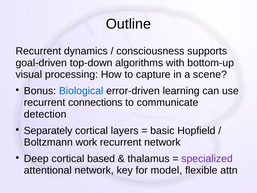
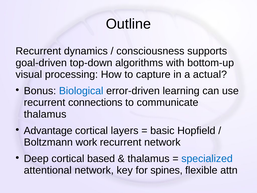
scene: scene -> actual (210, 74)
detection: detection -> thalamus (45, 114)
Separately: Separately -> Advantage (48, 130)
specialized colour: purple -> blue (207, 159)
model: model -> spines (167, 170)
